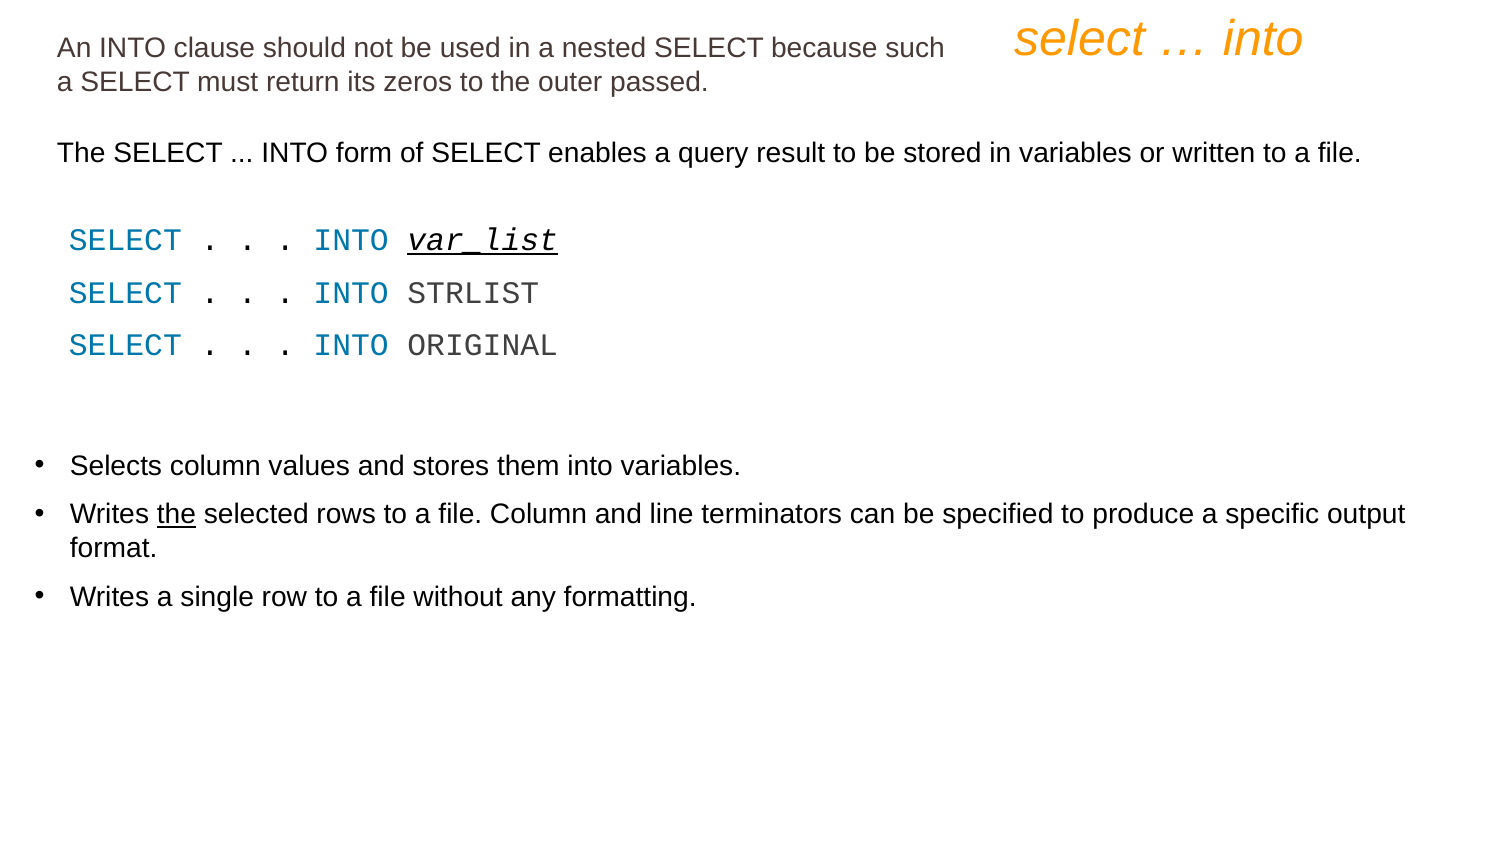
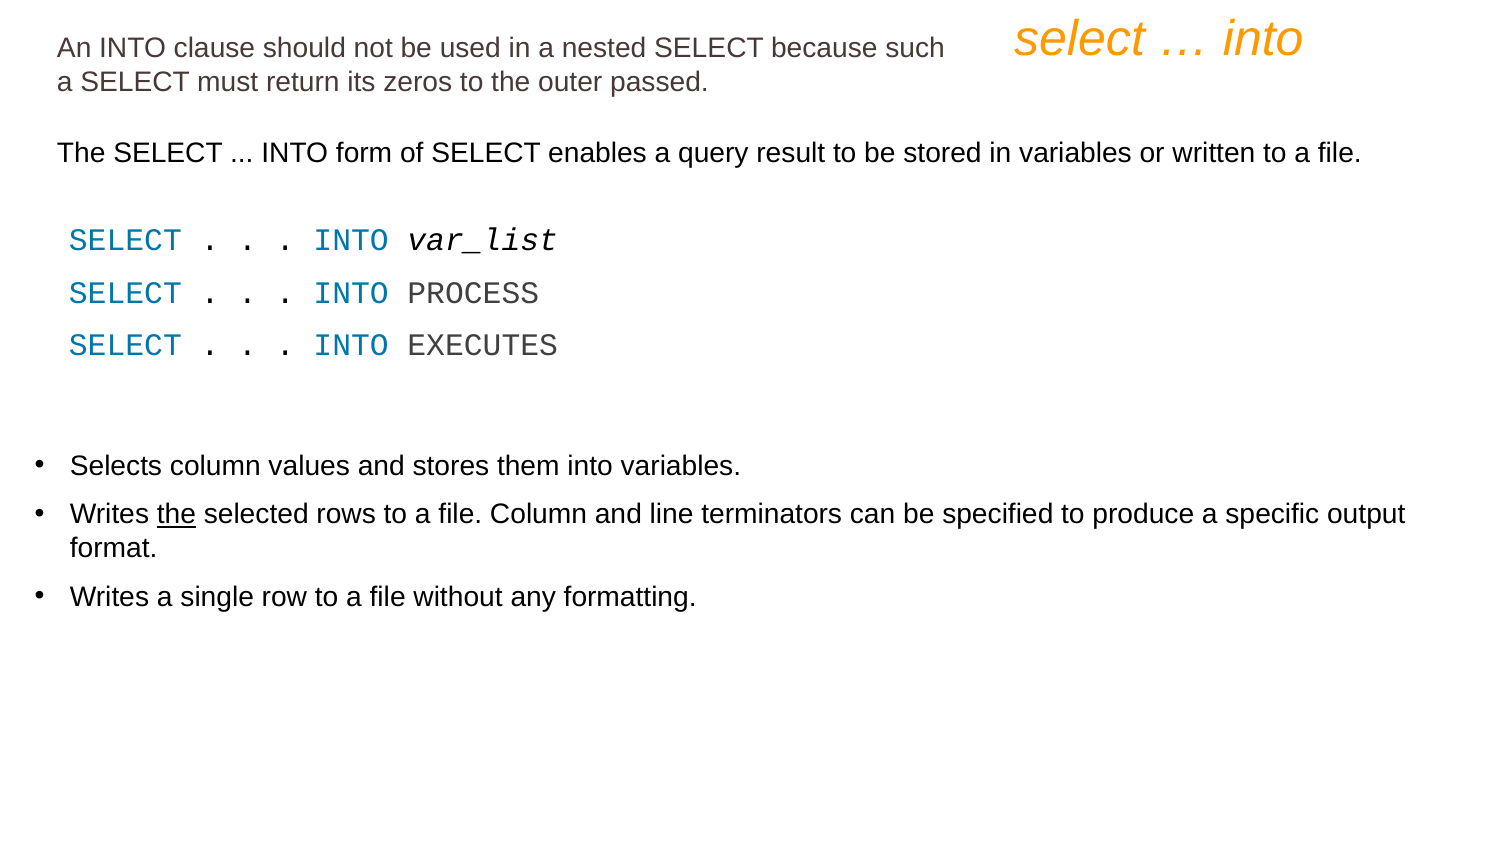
var_list underline: present -> none (483, 240)
STRLIST: STRLIST -> PROCESS (473, 293)
ORIGINAL: ORIGINAL -> EXECUTES (483, 346)
